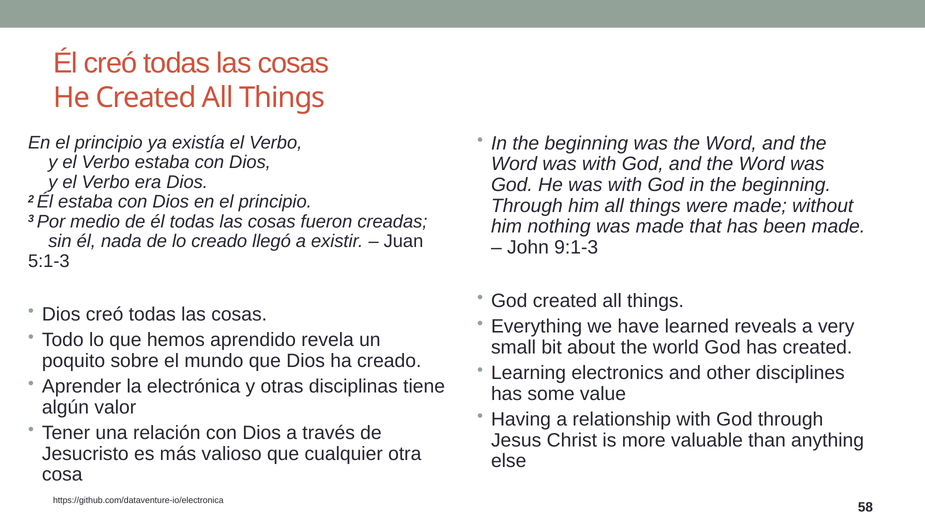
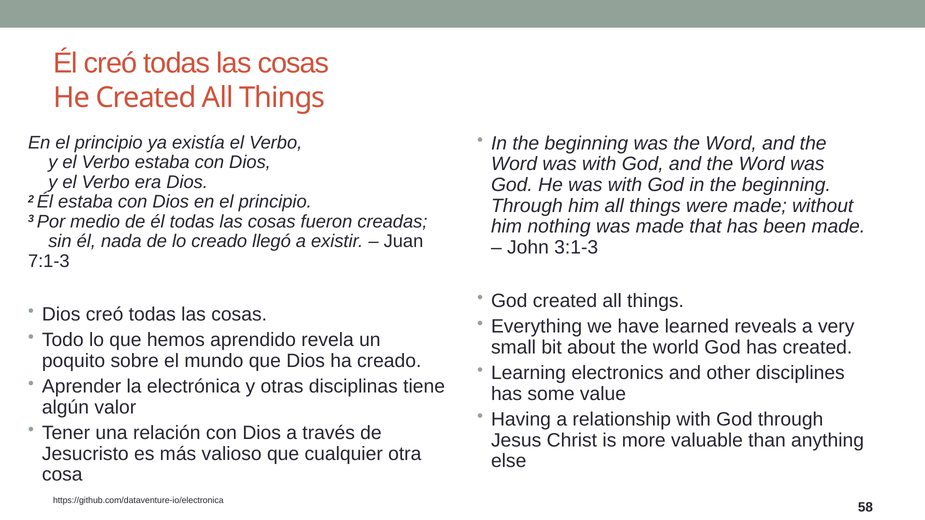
9:1-3: 9:1-3 -> 3:1-3 (576, 247)
5:1-3: 5:1-3 -> 7:1-3 (49, 261)
